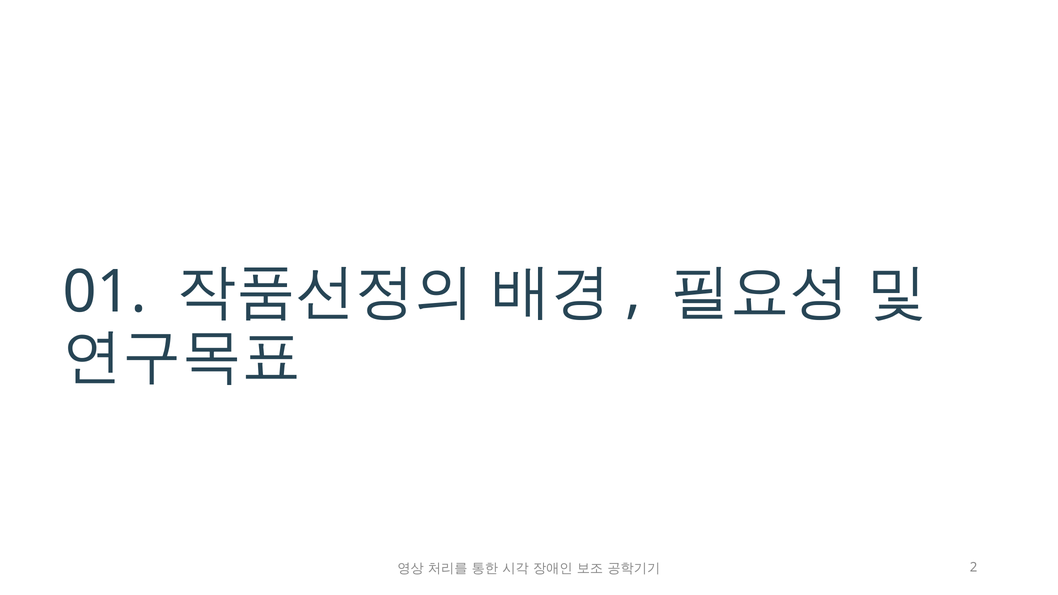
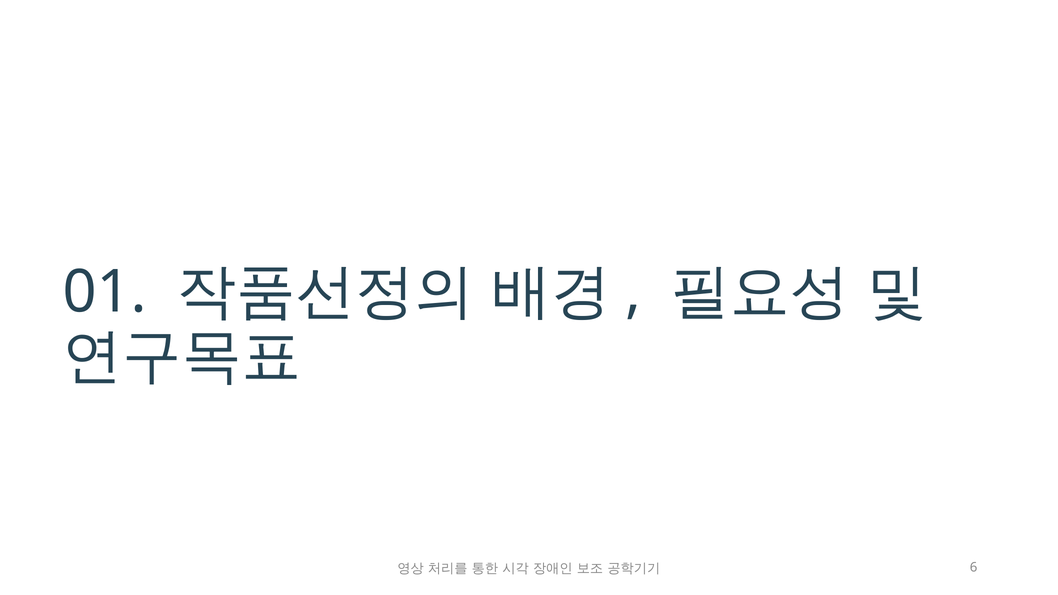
2: 2 -> 6 (974, 567)
